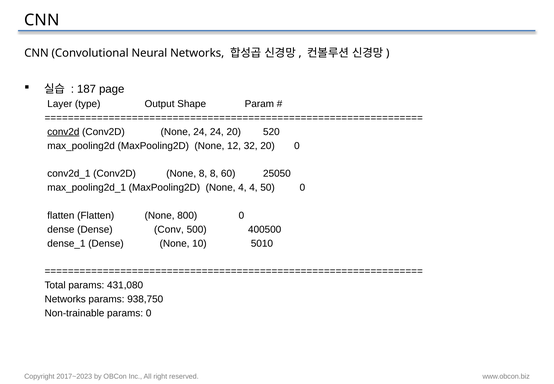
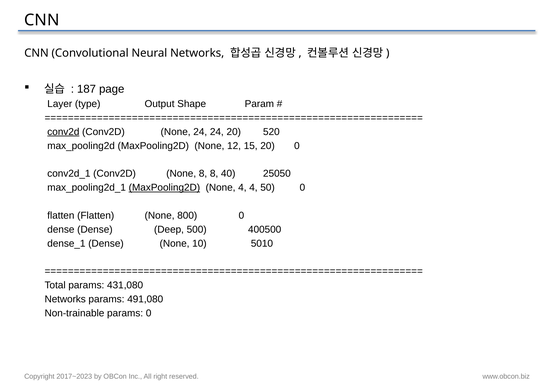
32: 32 -> 15 (251, 146)
60: 60 -> 40 (228, 173)
MaxPooling2D underline: none -> present (164, 187)
Conv: Conv -> Deep (169, 229)
938,750: 938,750 -> 491,080 (145, 299)
